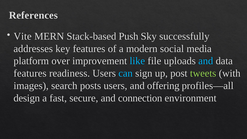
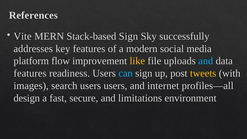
Stack-based Push: Push -> Sign (128, 36)
over: over -> flow (61, 61)
like colour: light blue -> yellow (137, 61)
tweets colour: light green -> yellow (203, 73)
search posts: posts -> users (91, 86)
offering: offering -> internet (163, 86)
connection: connection -> limitations (140, 98)
